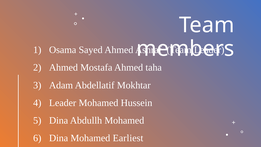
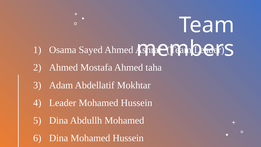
Dina Mohamed Earliest: Earliest -> Hussein (128, 138)
